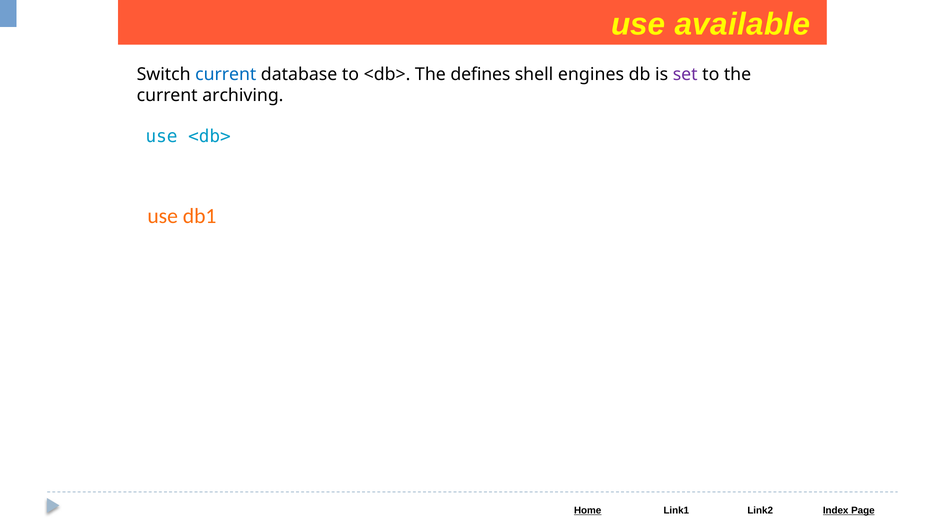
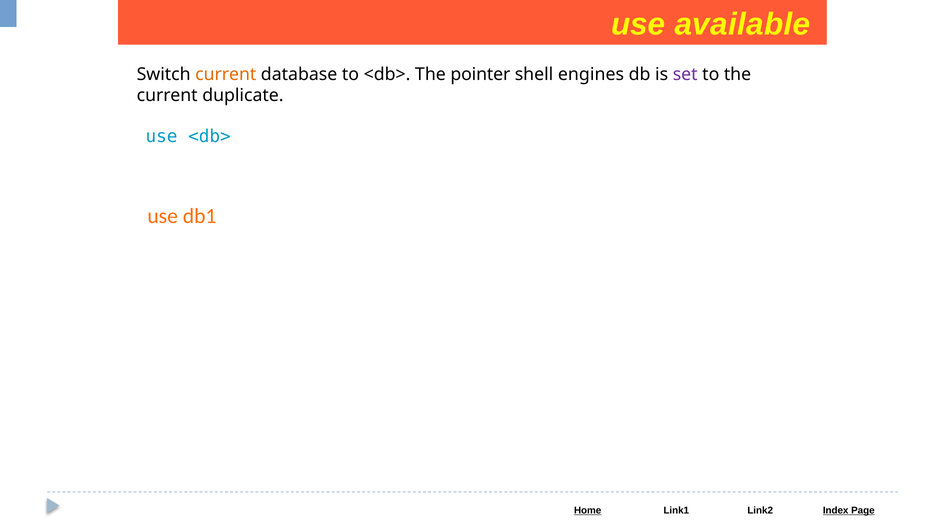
current colour: blue -> orange (226, 74)
defines: defines -> pointer (480, 74)
archiving: archiving -> duplicate (243, 96)
